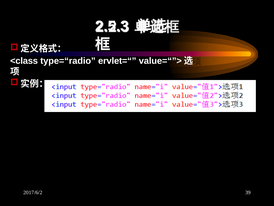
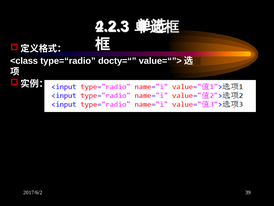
2.5.3: 2.5.3 -> 4.2.3 (112, 26)
ervlet=“: ervlet=“ -> docty=“ (117, 61)
